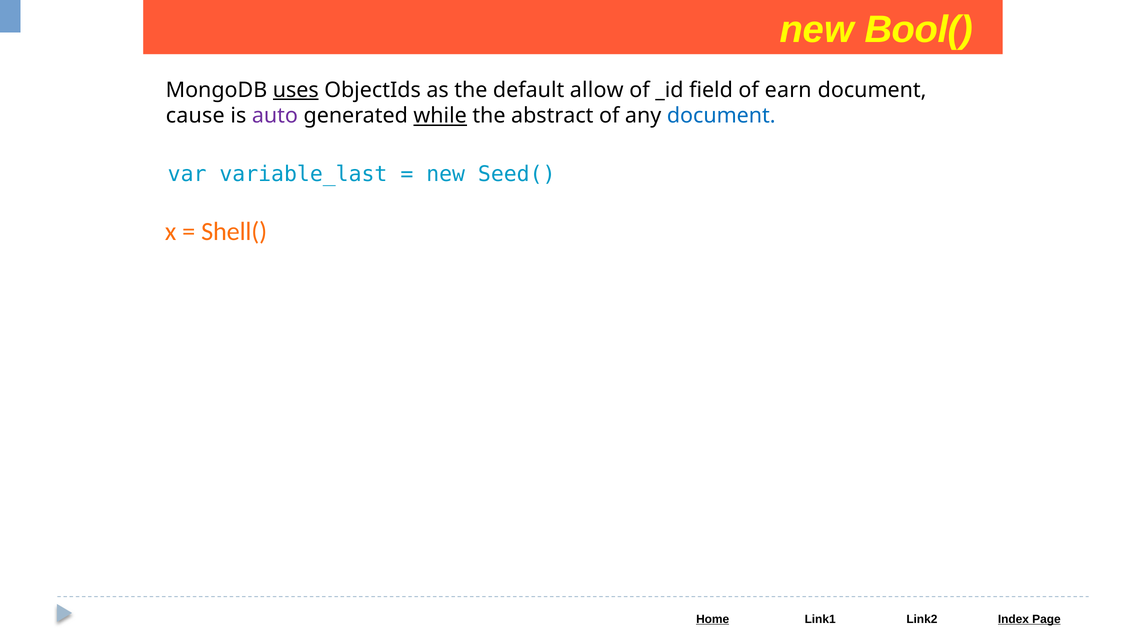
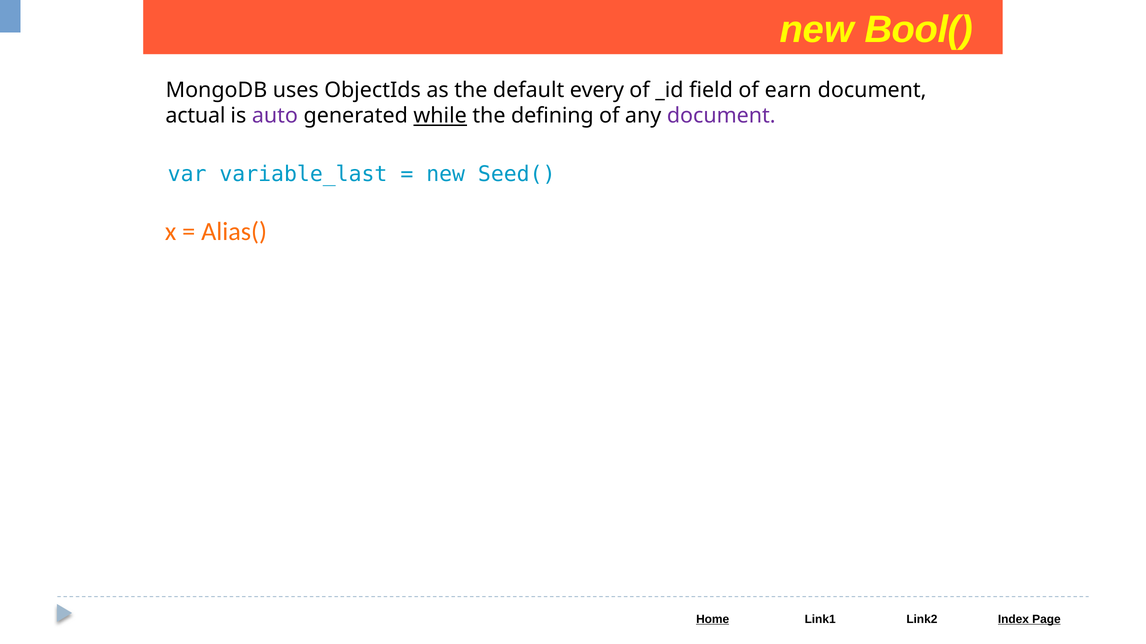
uses underline: present -> none (296, 90)
allow: allow -> every (597, 90)
cause: cause -> actual (195, 116)
abstract: abstract -> defining (552, 116)
document colour: blue -> purple (721, 116)
Shell(: Shell( -> Alias( (234, 232)
